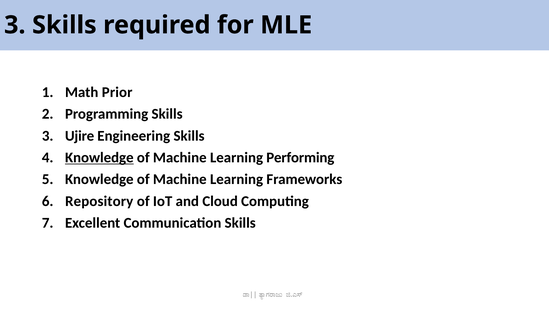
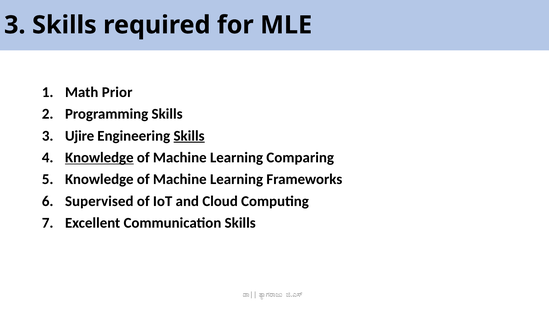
Skills underline: none -> present (189, 136)
Performing: Performing -> Comparing (300, 158)
Repository: Repository -> Supervised (99, 201)
